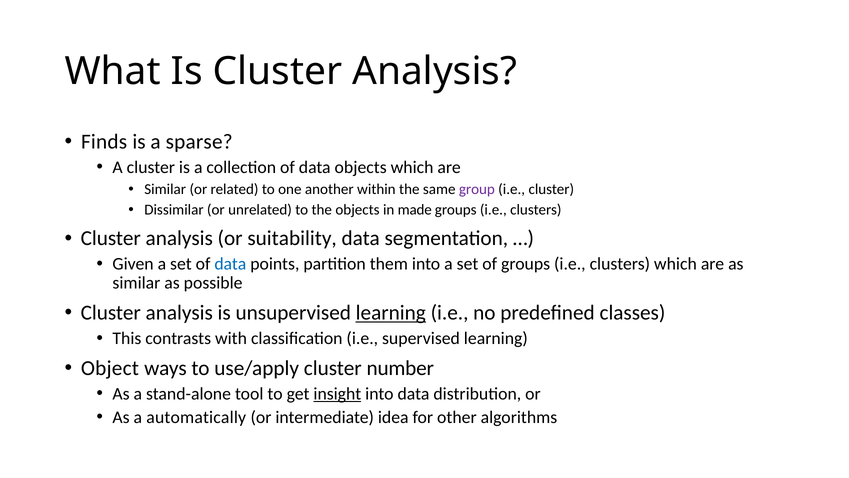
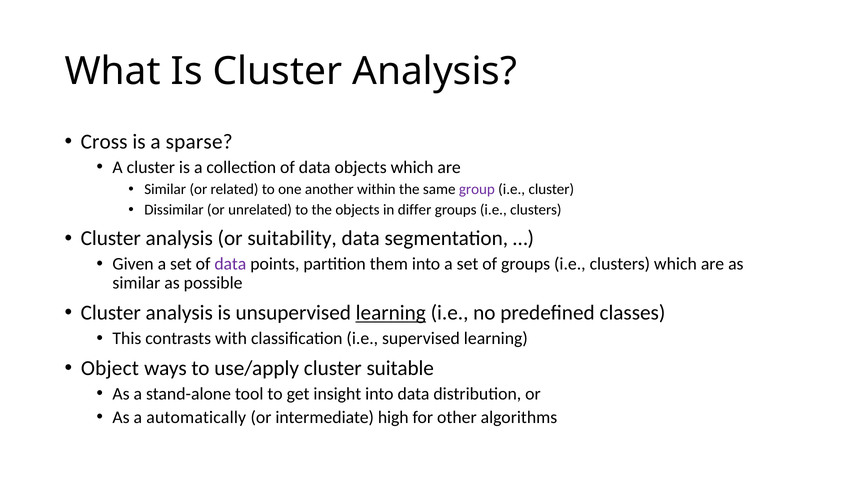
Finds: Finds -> Cross (104, 142)
made: made -> differ (415, 210)
data colour: blue -> purple (230, 264)
number: number -> suitable (400, 368)
insight underline: present -> none (337, 393)
idea: idea -> high (393, 417)
